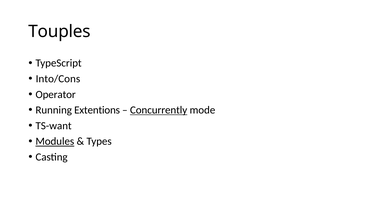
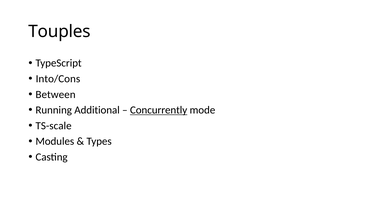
Operator: Operator -> Between (56, 95)
Extentions: Extentions -> Additional (97, 110)
TS-want: TS-want -> TS-scale (54, 126)
Modules underline: present -> none (55, 142)
